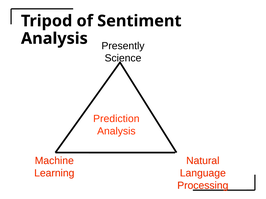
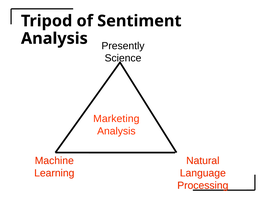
Prediction: Prediction -> Marketing (116, 119)
